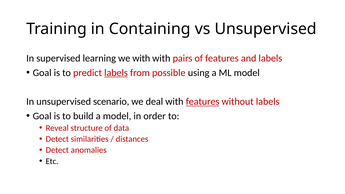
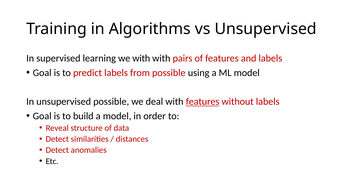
Containing: Containing -> Algorithms (150, 29)
labels underline: present -> none (116, 73)
unsupervised scenario: scenario -> possible (111, 102)
